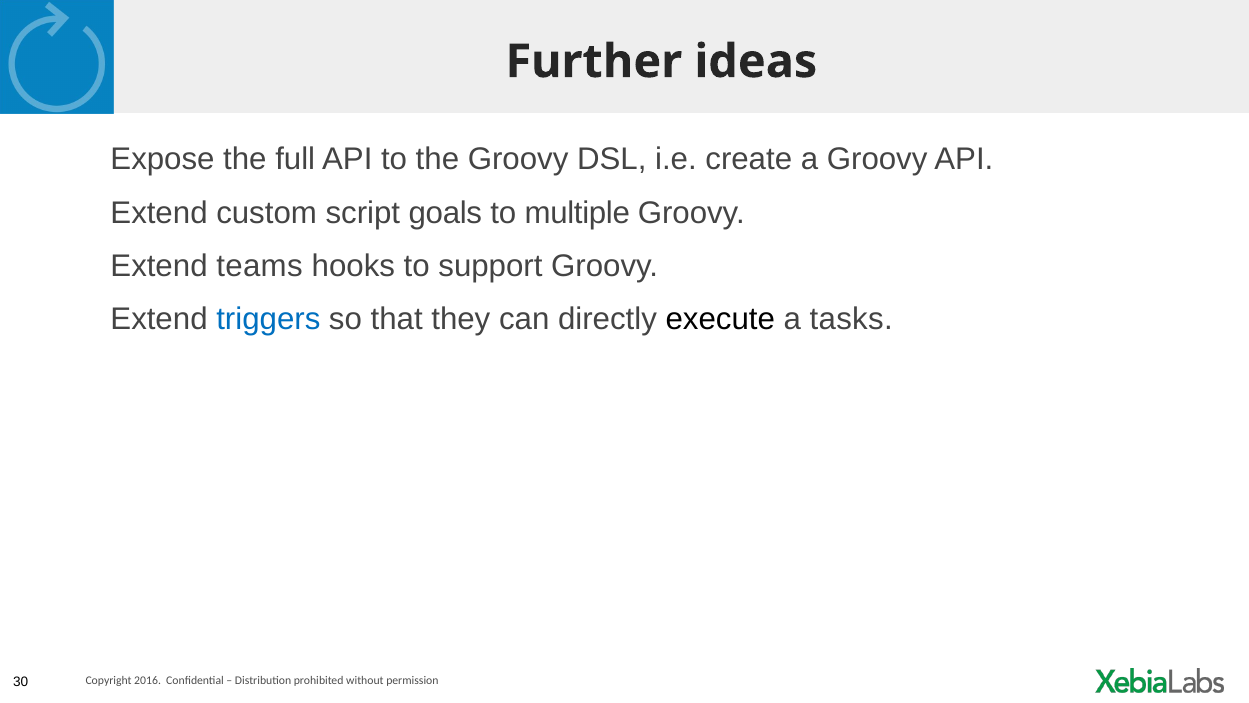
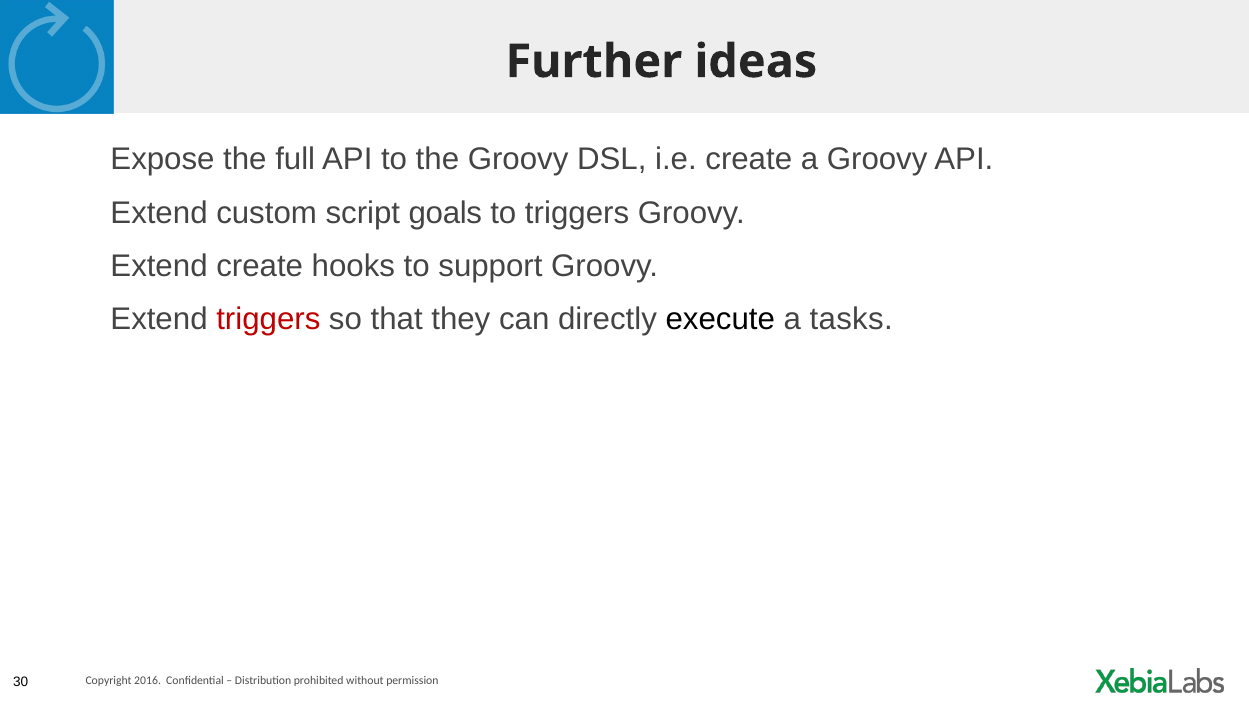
to multiple: multiple -> triggers (577, 213)
teams: teams -> create (260, 266)
triggers colour: blue -> red (268, 319)
